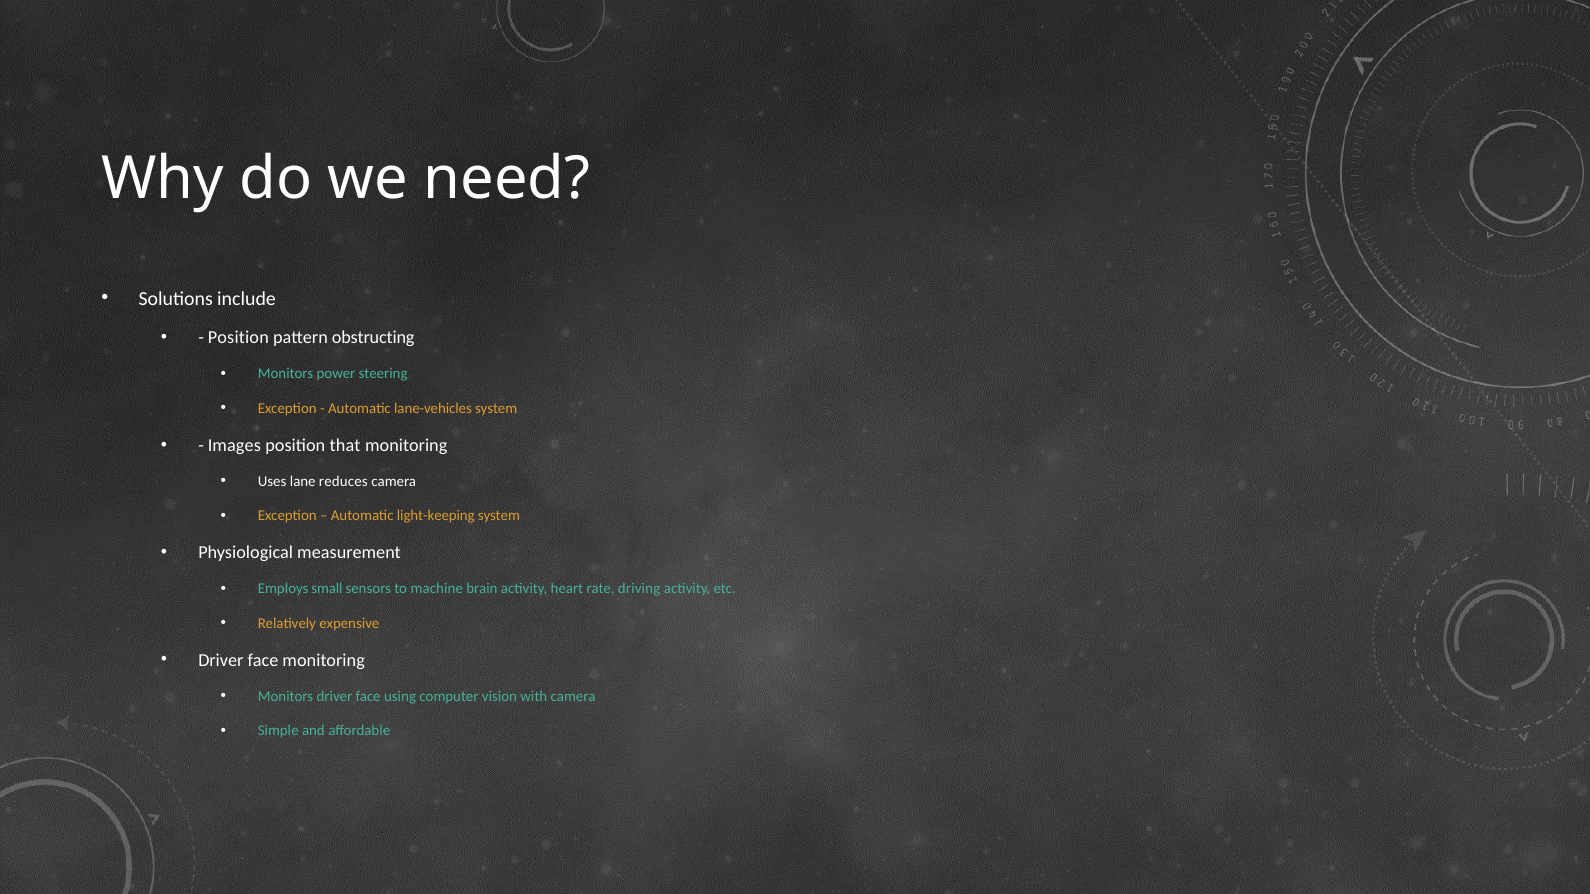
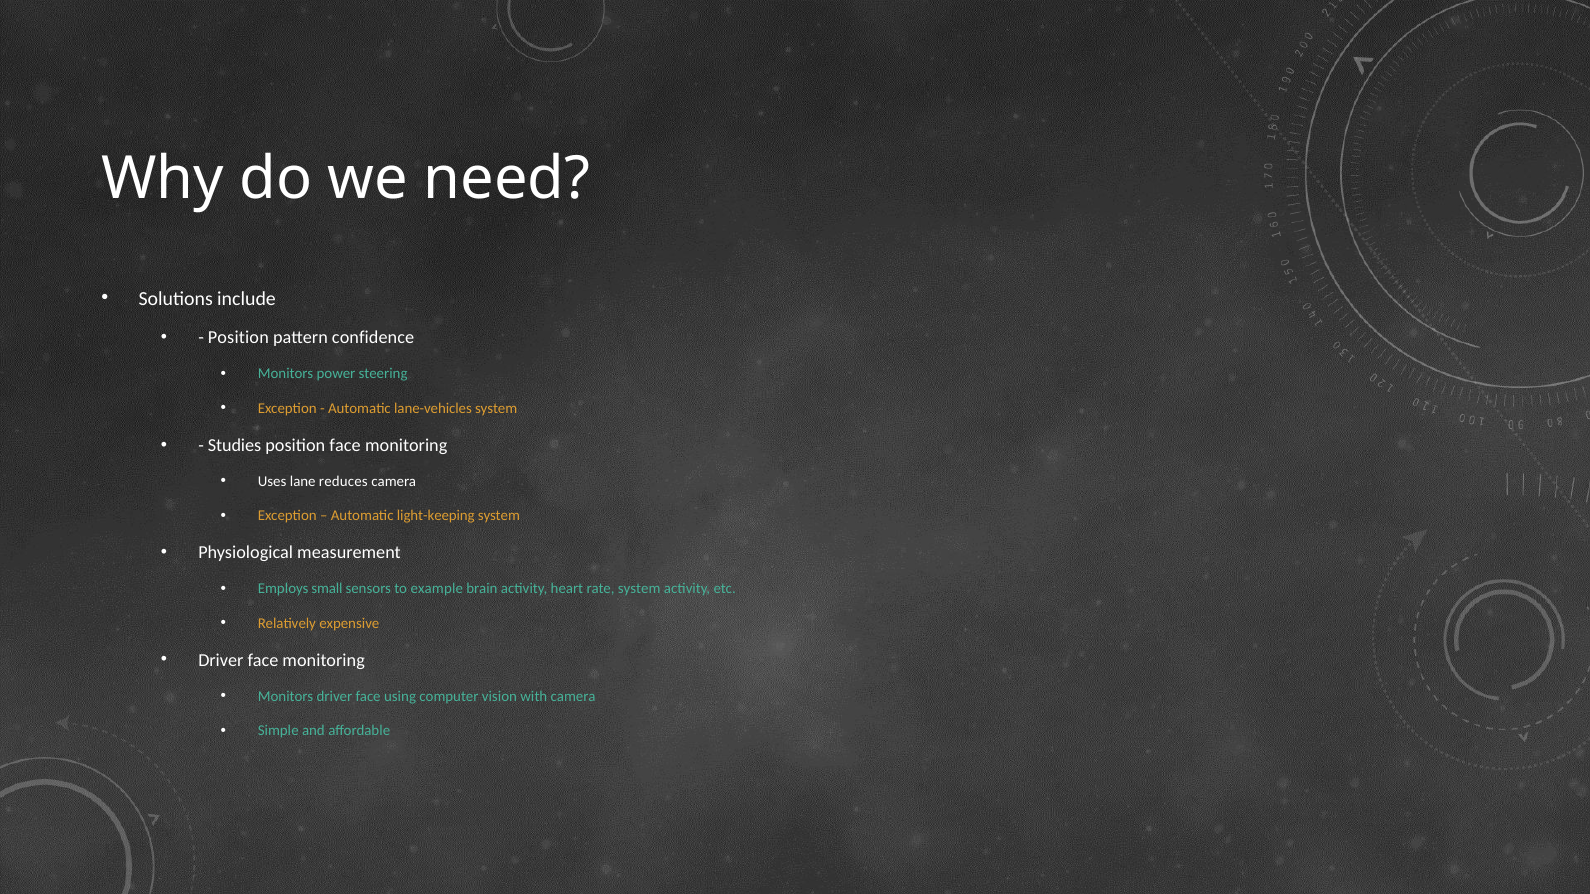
obstructing: obstructing -> confidence (373, 338)
Images: Images -> Studies (234, 445)
position that: that -> face (345, 445)
machine: machine -> example (437, 589)
rate driving: driving -> system (639, 589)
